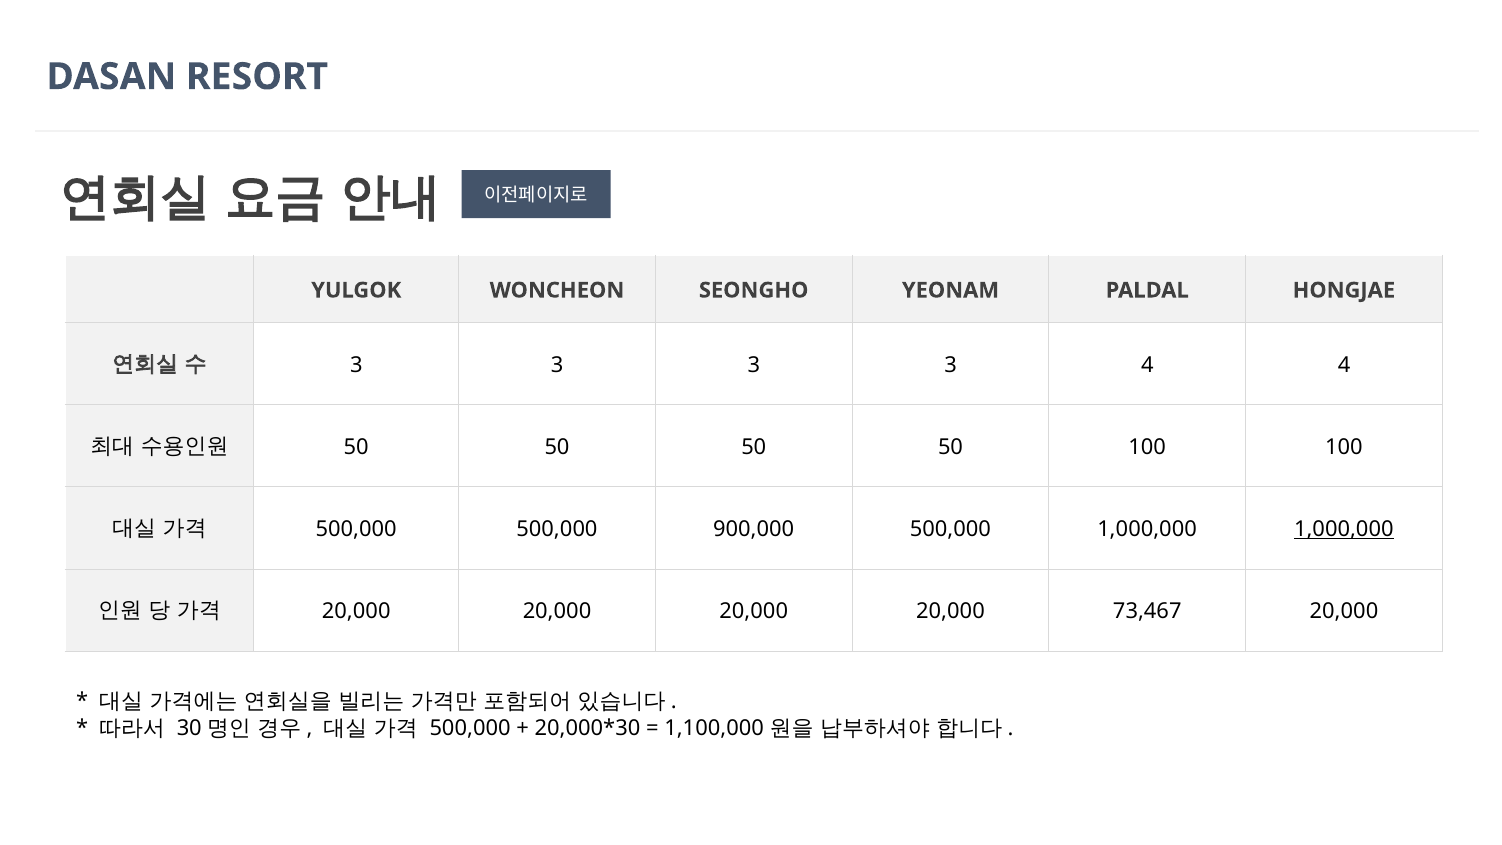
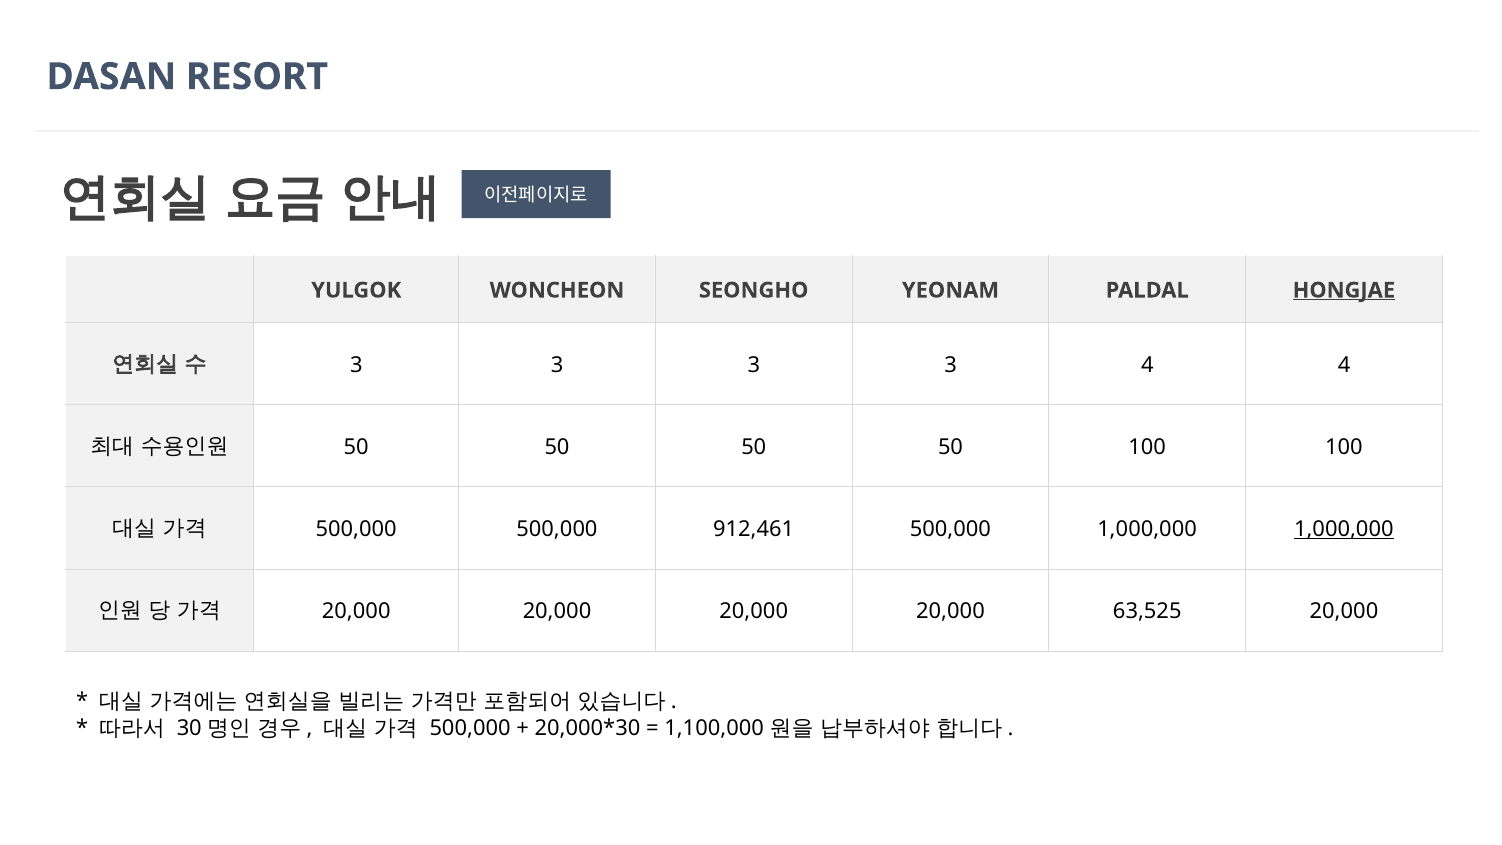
HONGJAE underline: none -> present (1344, 290)
900,000: 900,000 -> 912,461 (754, 529)
73,467: 73,467 -> 63,525 (1147, 612)
